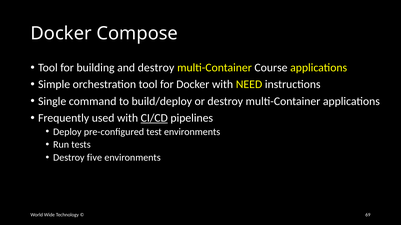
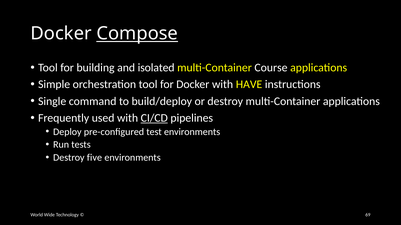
Compose underline: none -> present (137, 34)
and destroy: destroy -> isolated (156, 68)
NEED: NEED -> HAVE (249, 85)
